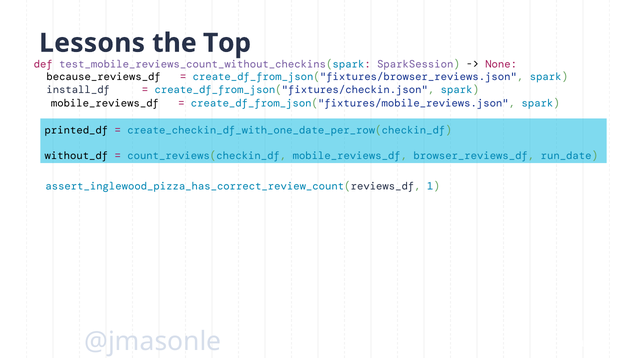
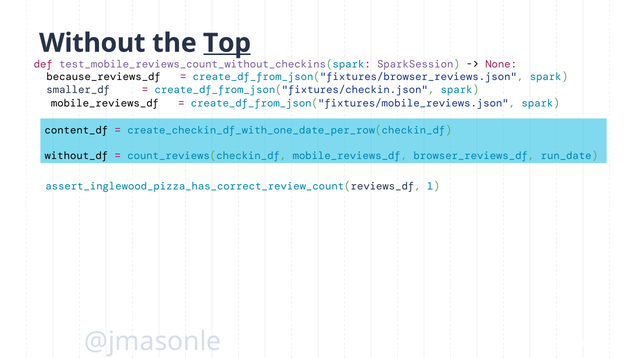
Lessons: Lessons -> Without (92, 43)
Top underline: none -> present (227, 43)
install_df: install_df -> smaller_df (78, 90)
printed_df: printed_df -> content_df (76, 130)
